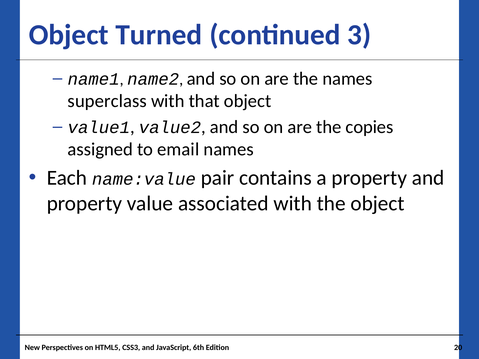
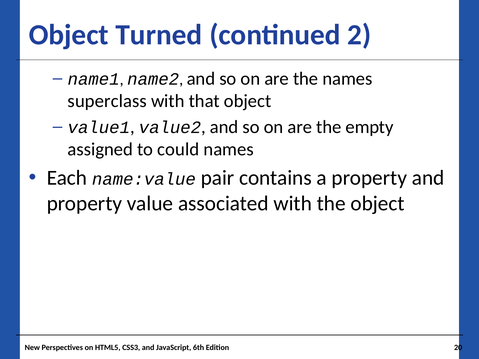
3: 3 -> 2 (359, 35)
copies: copies -> empty (370, 127)
email: email -> could (178, 150)
